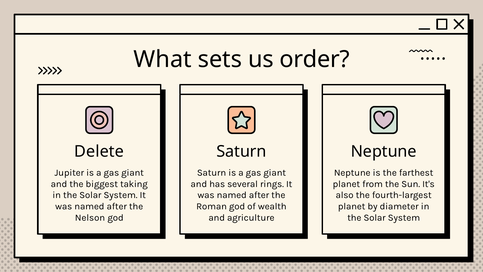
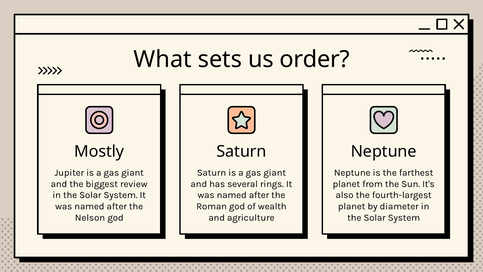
Delete: Delete -> Mostly (99, 151)
taking: taking -> review (134, 184)
